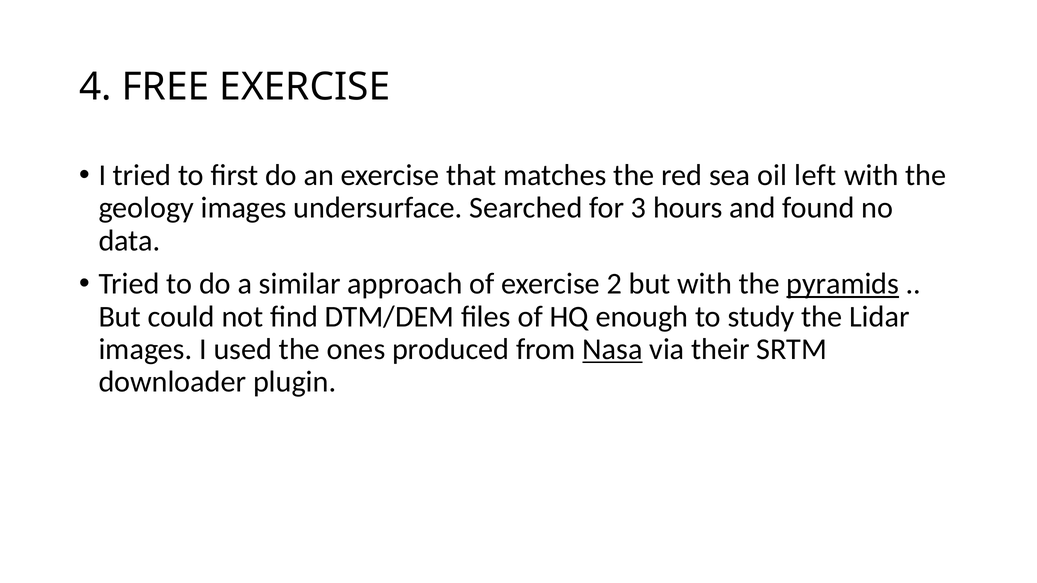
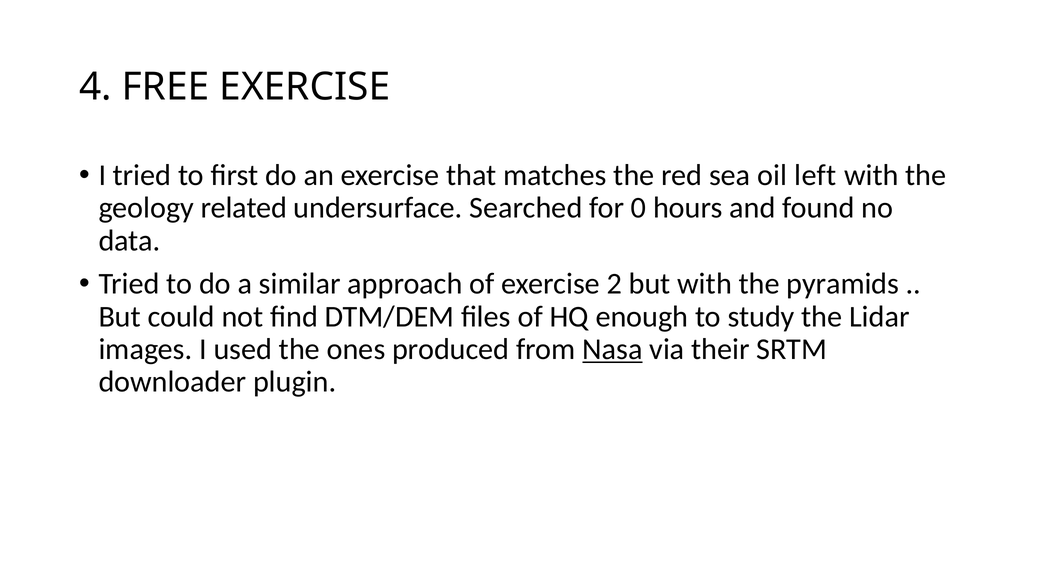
geology images: images -> related (244, 208)
3: 3 -> 0 (639, 208)
pyramids underline: present -> none (843, 284)
